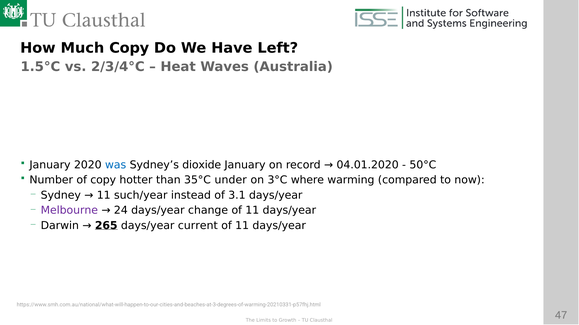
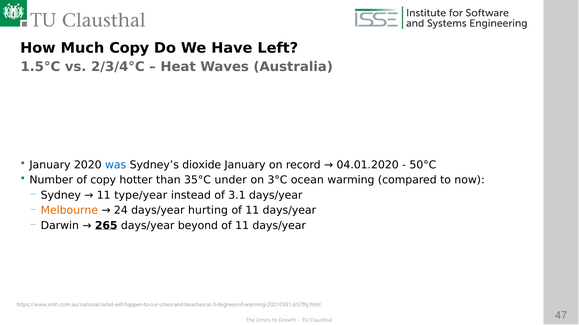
where: where -> ocean (307, 180)
such/year: such/year -> type/year (141, 196)
Melbourne colour: purple -> orange (69, 211)
change: change -> hurting (208, 211)
current: current -> beyond (198, 226)
